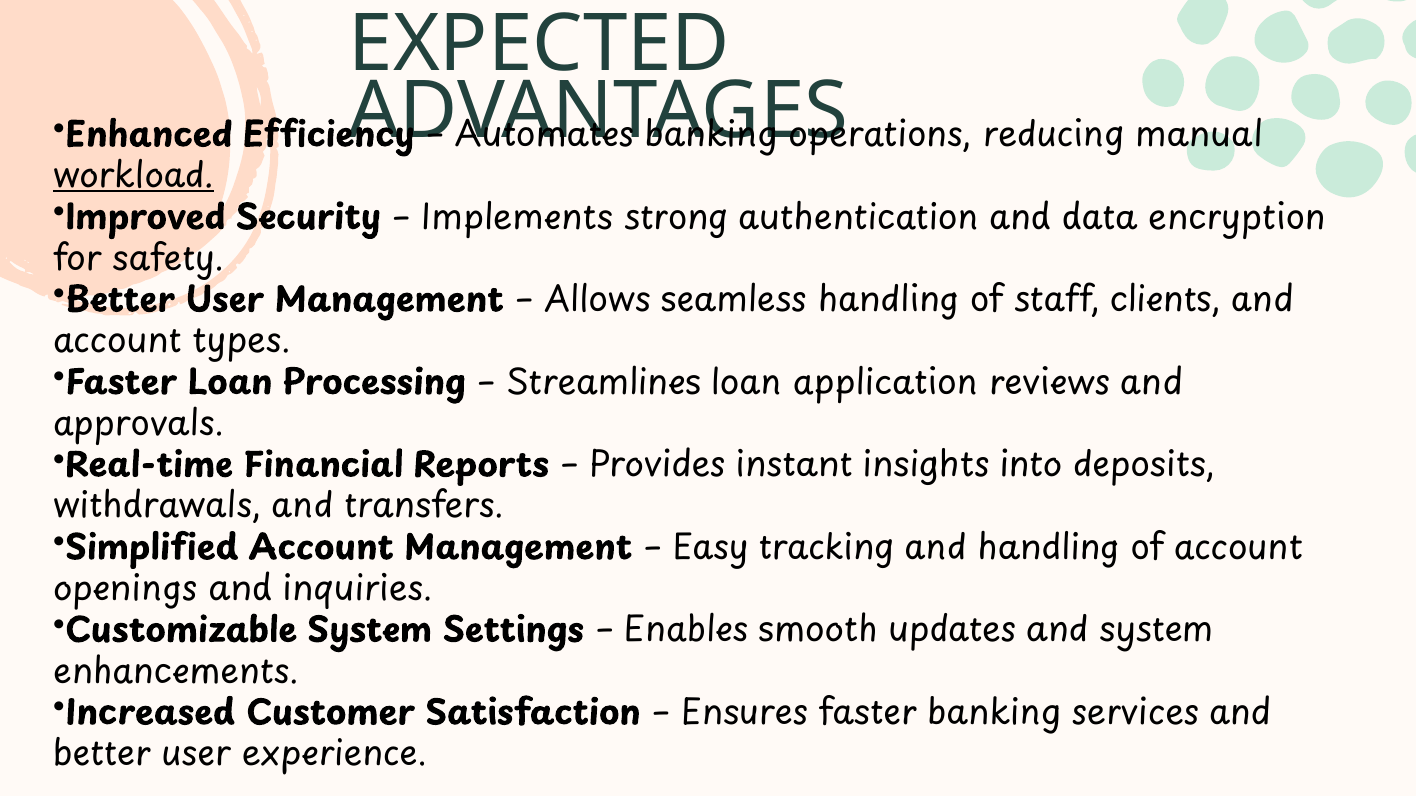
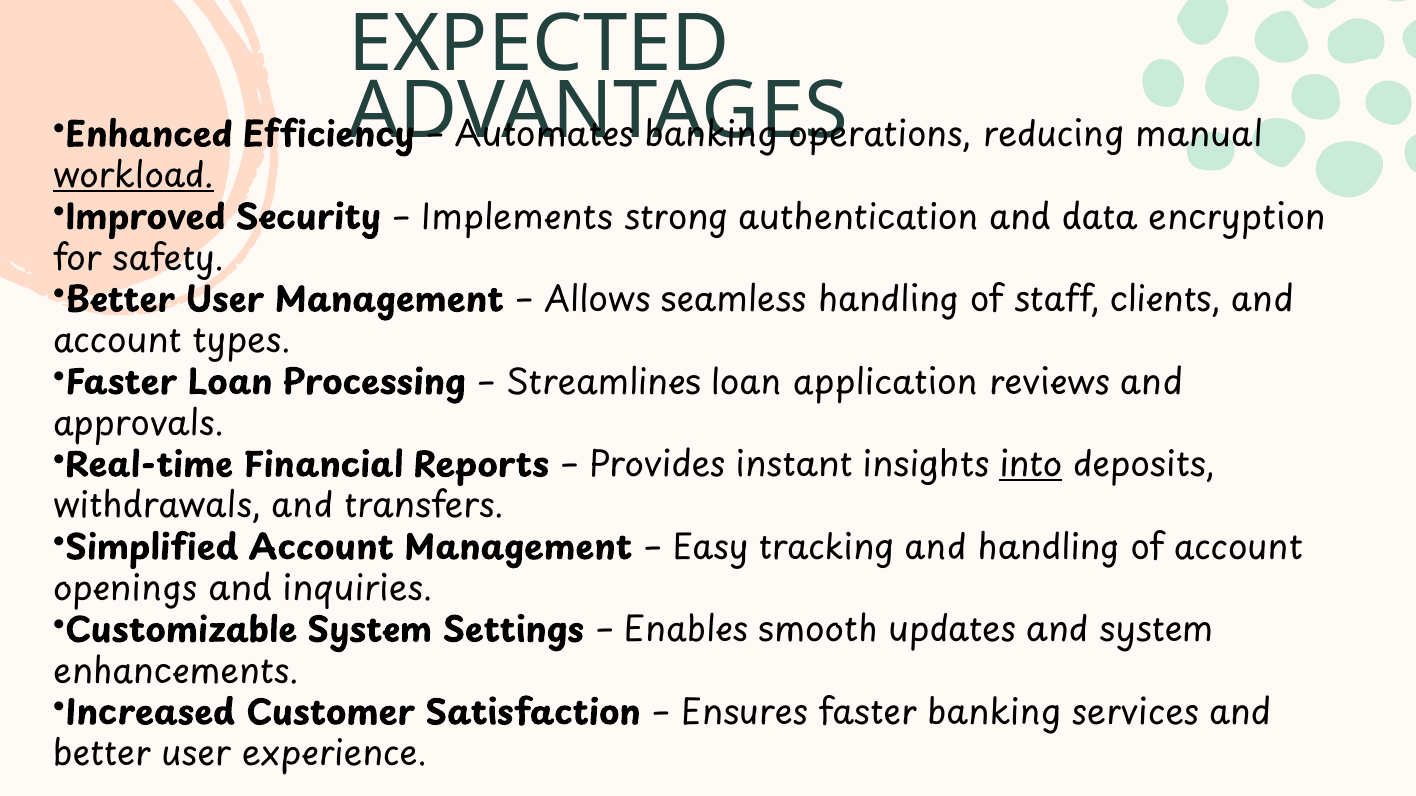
into underline: none -> present (1031, 466)
